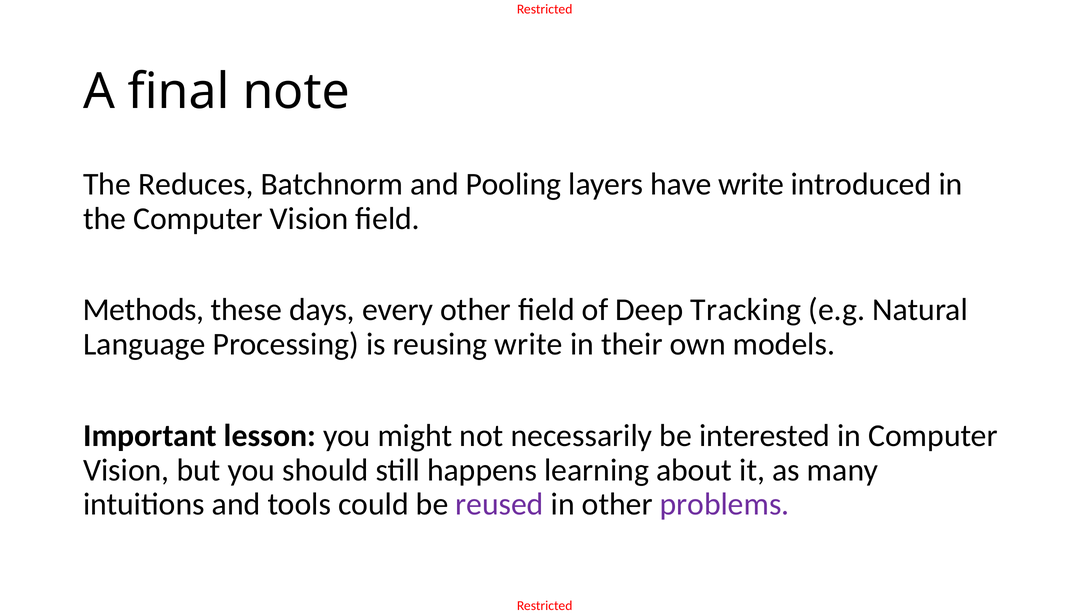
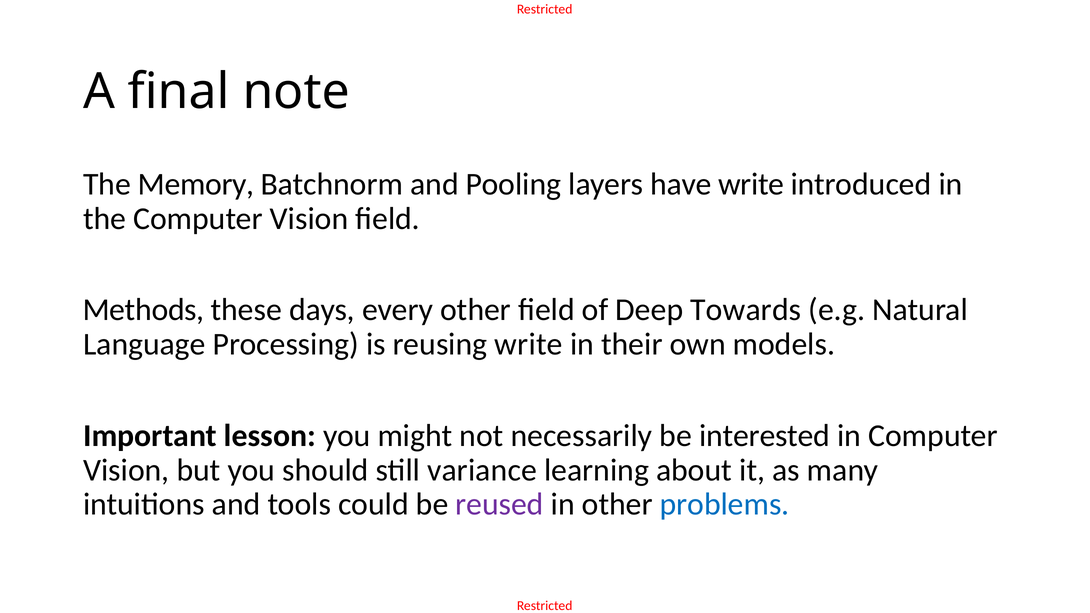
Reduces: Reduces -> Memory (196, 184)
Tracking: Tracking -> Towards (746, 310)
happens: happens -> variance (482, 470)
problems colour: purple -> blue (725, 504)
